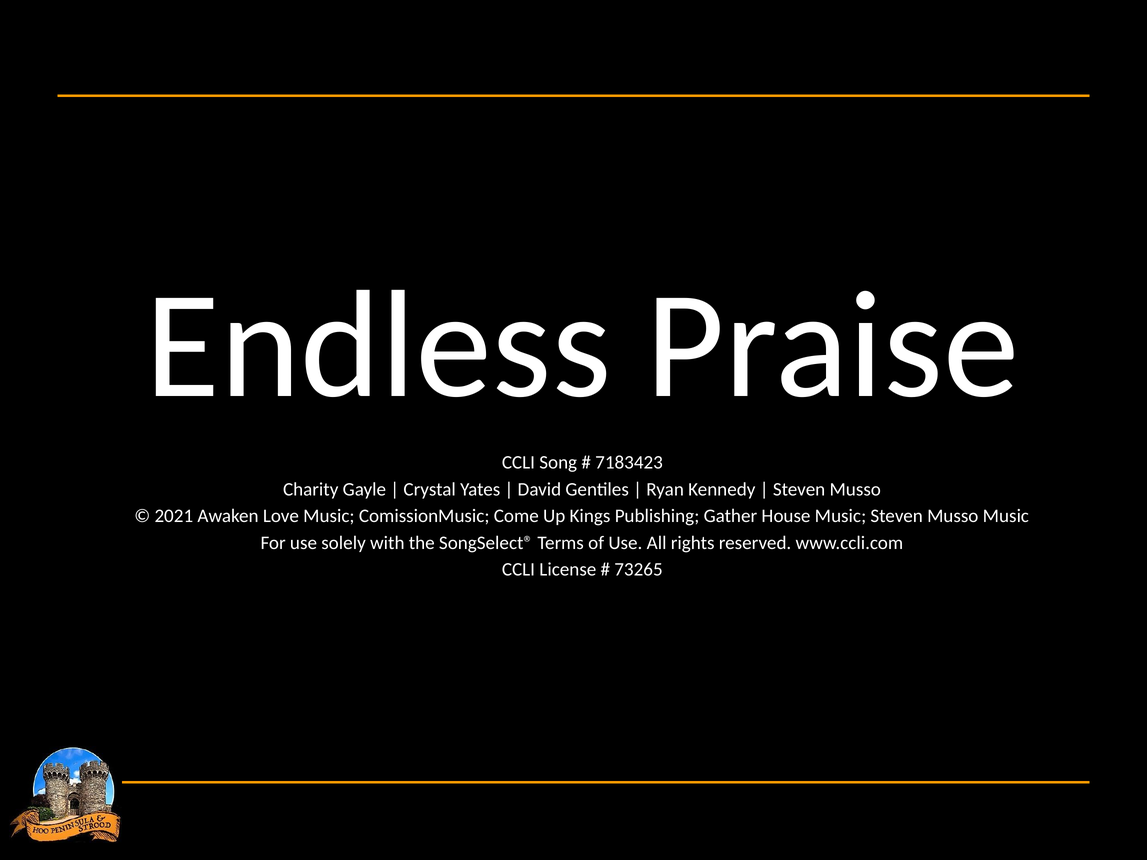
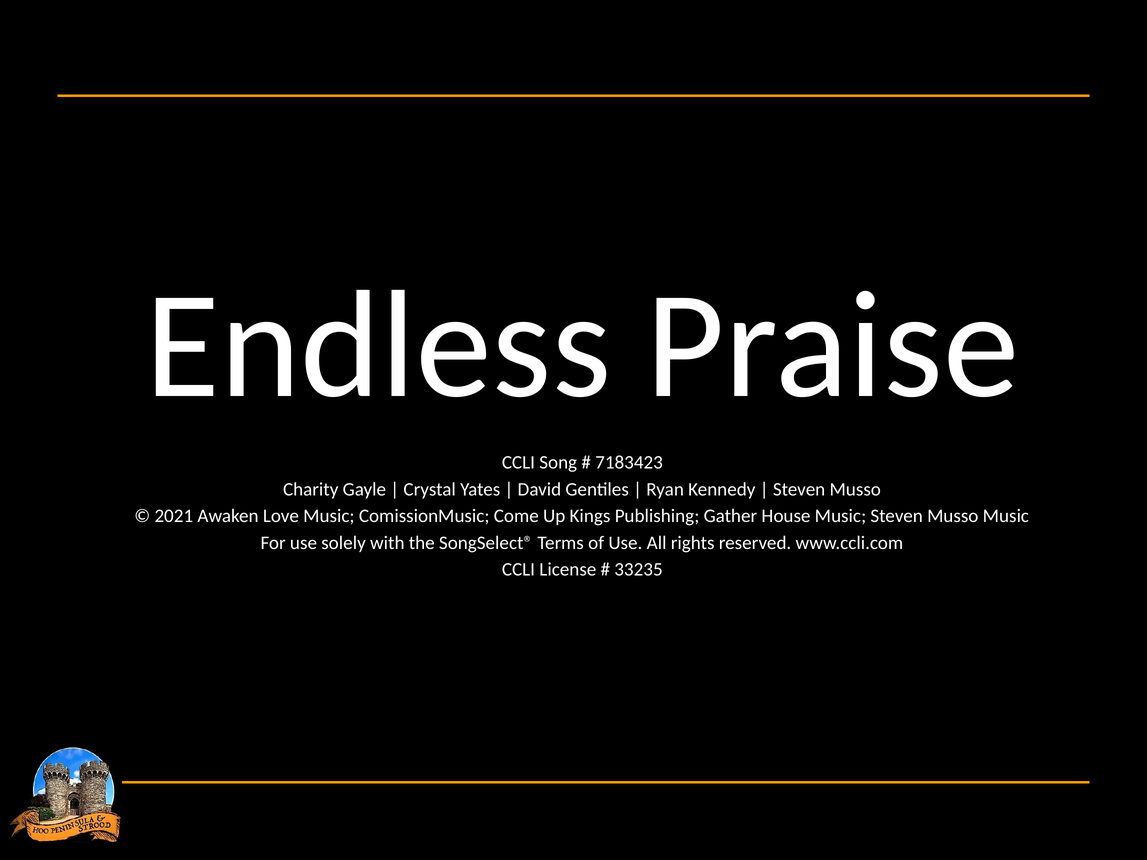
73265: 73265 -> 33235 (639, 570)
